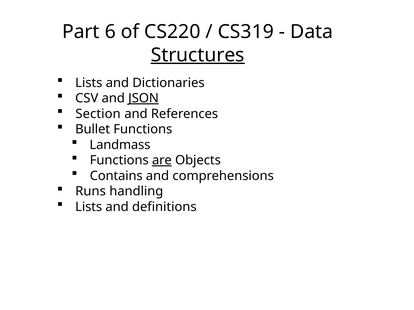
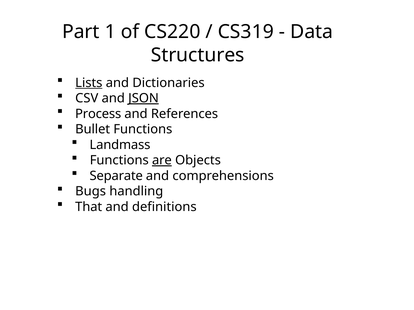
6: 6 -> 1 (110, 32)
Structures underline: present -> none (198, 55)
Lists underline: none -> present (89, 83)
Section: Section -> Process (98, 114)
Contains: Contains -> Separate (116, 176)
Runs: Runs -> Bugs (91, 192)
Lists: Lists -> That (89, 207)
